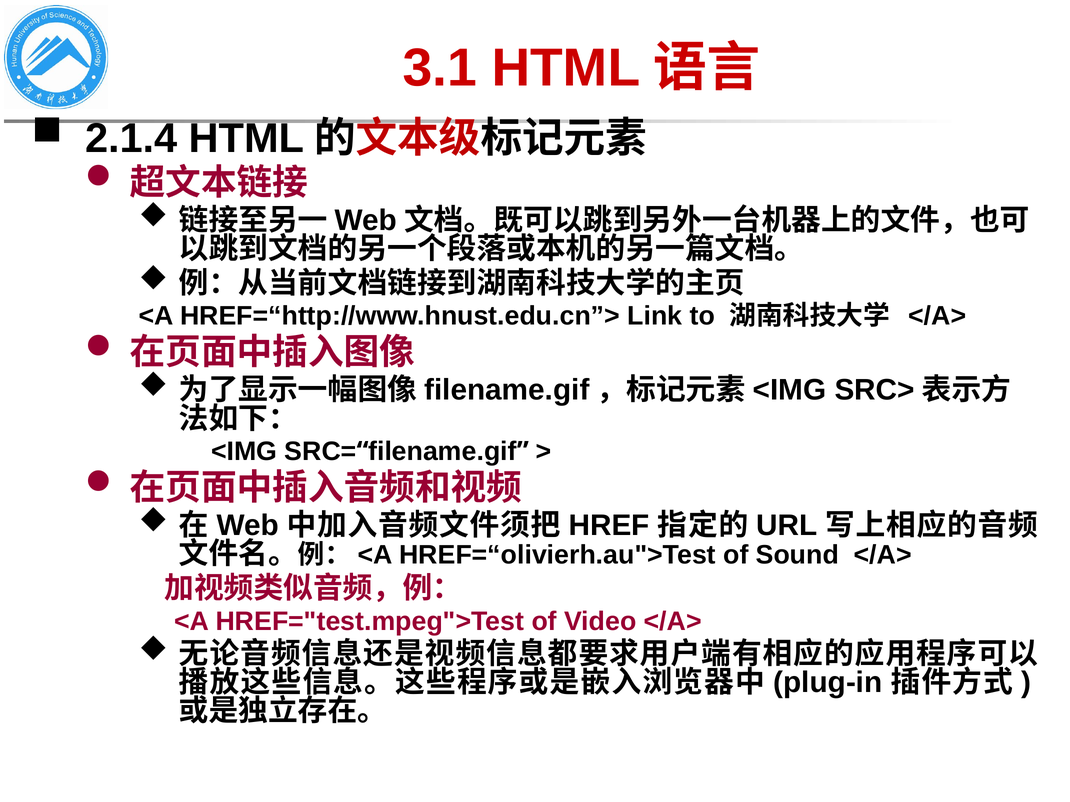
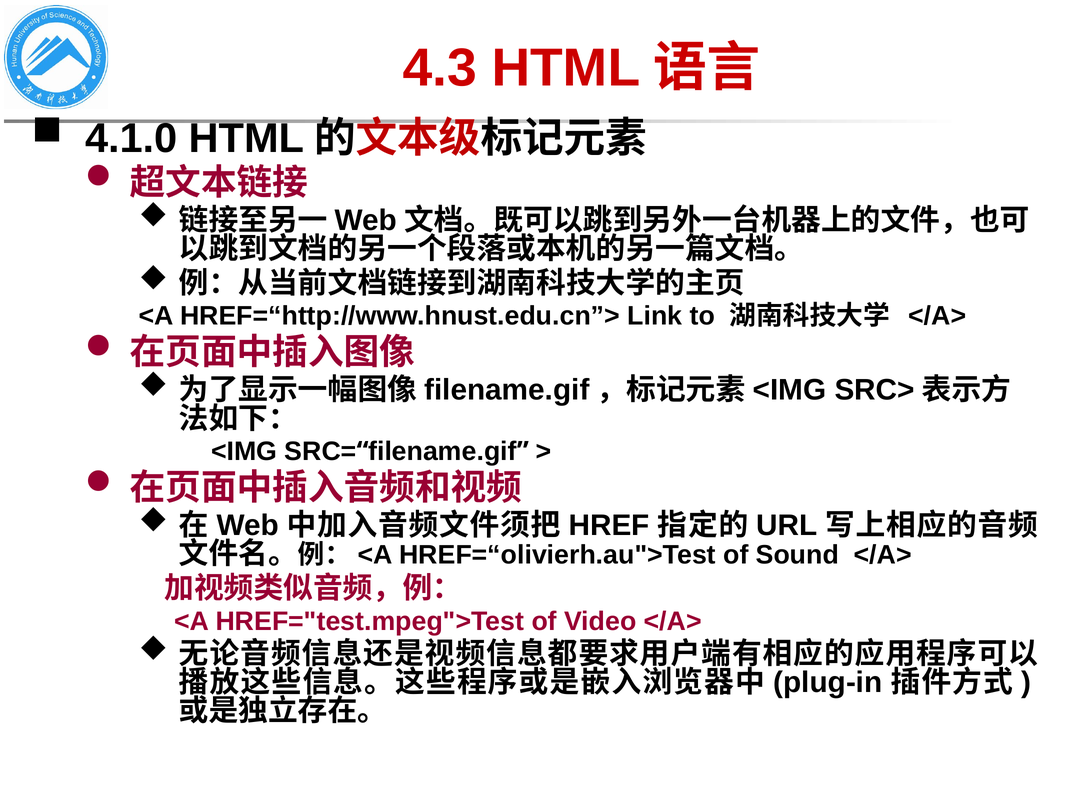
3.1: 3.1 -> 4.3 (440, 68)
2.1.4: 2.1.4 -> 4.1.0 (131, 138)
